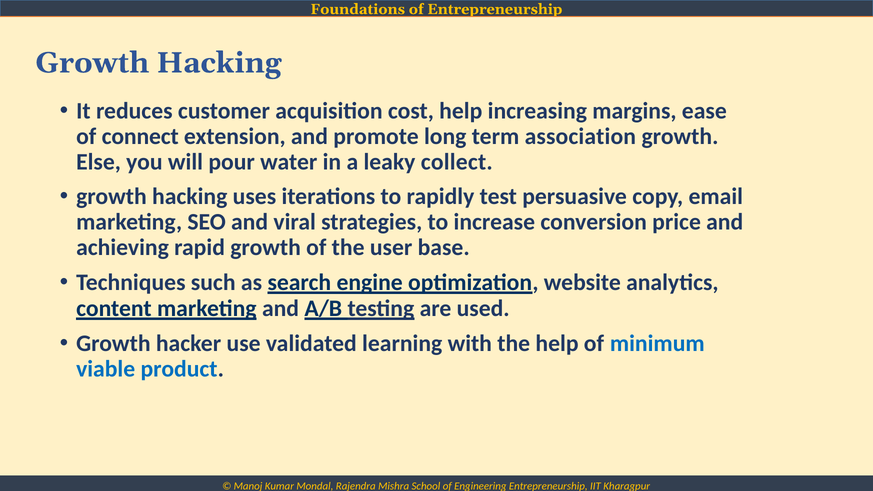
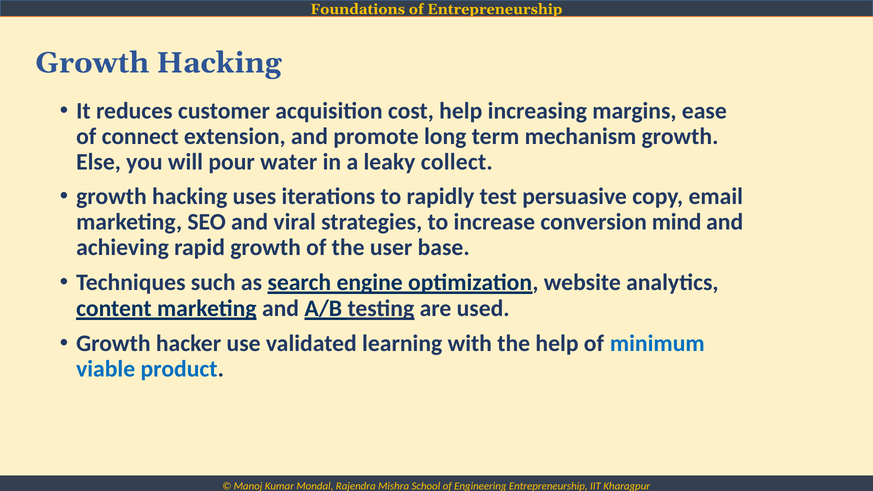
association: association -> mechanism (580, 136)
price: price -> mind (677, 222)
